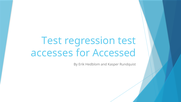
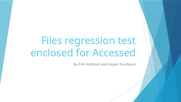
Test: Test -> Files (52, 41)
accesses: accesses -> enclosed (52, 53)
